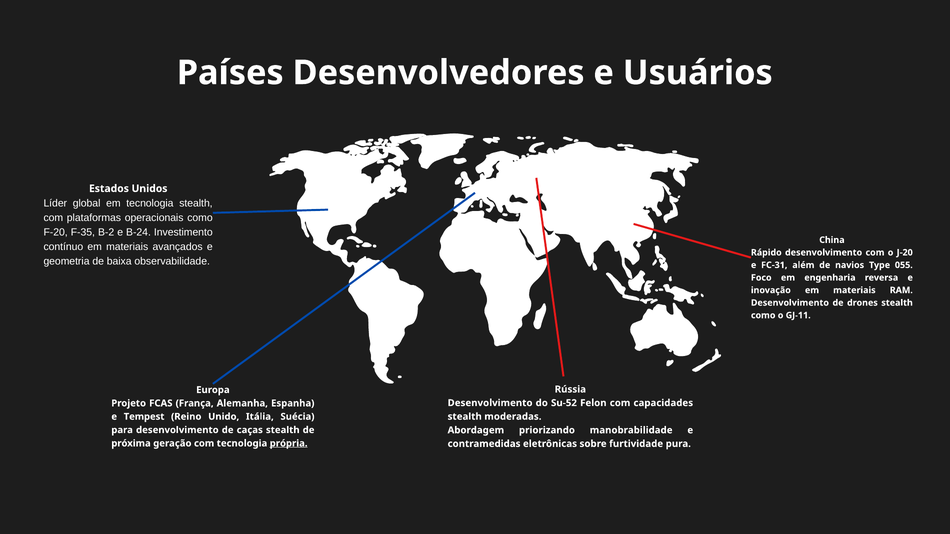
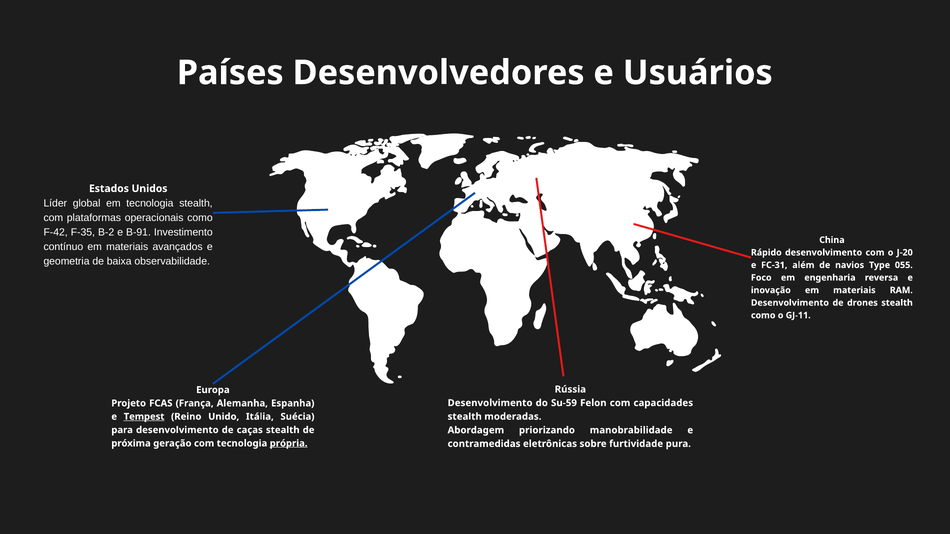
F-20: F-20 -> F-42 (56, 232)
B-24: B-24 -> B-91 (139, 232)
Su-52: Su-52 -> Su-59 (564, 403)
Tempest underline: none -> present (144, 417)
